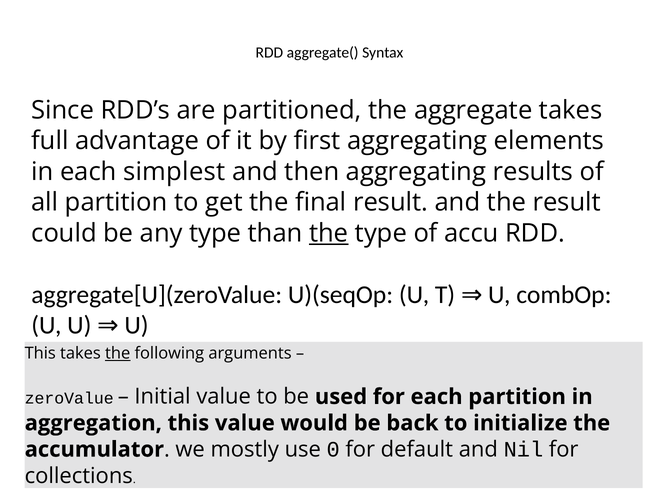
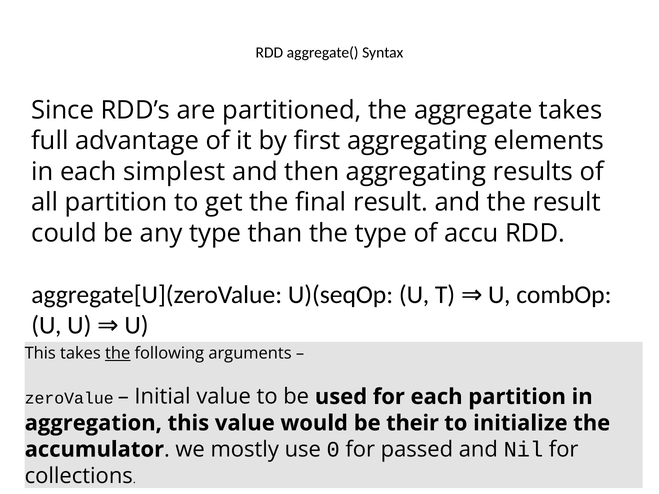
the underline: present -> none (329, 233)
back: back -> their (413, 423)
default: default -> passed (417, 450)
